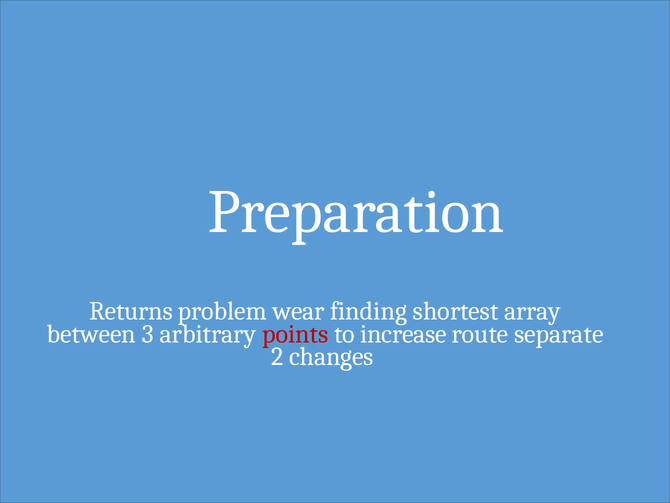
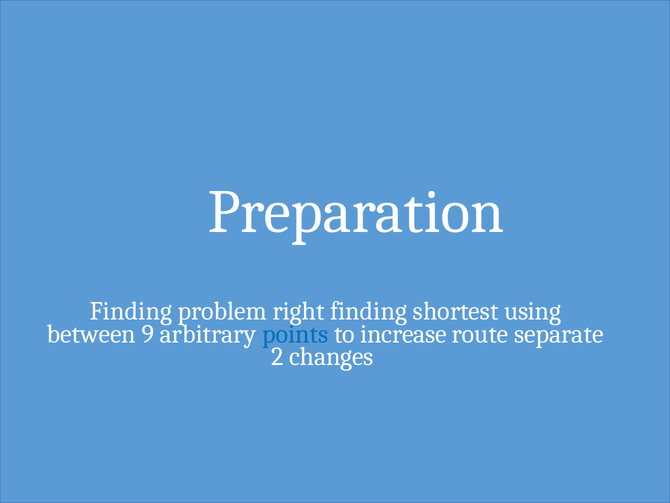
Returns: Returns -> Finding (131, 311)
wear: wear -> right (299, 311)
array: array -> using (533, 311)
3: 3 -> 9 (148, 334)
points colour: red -> blue (295, 334)
